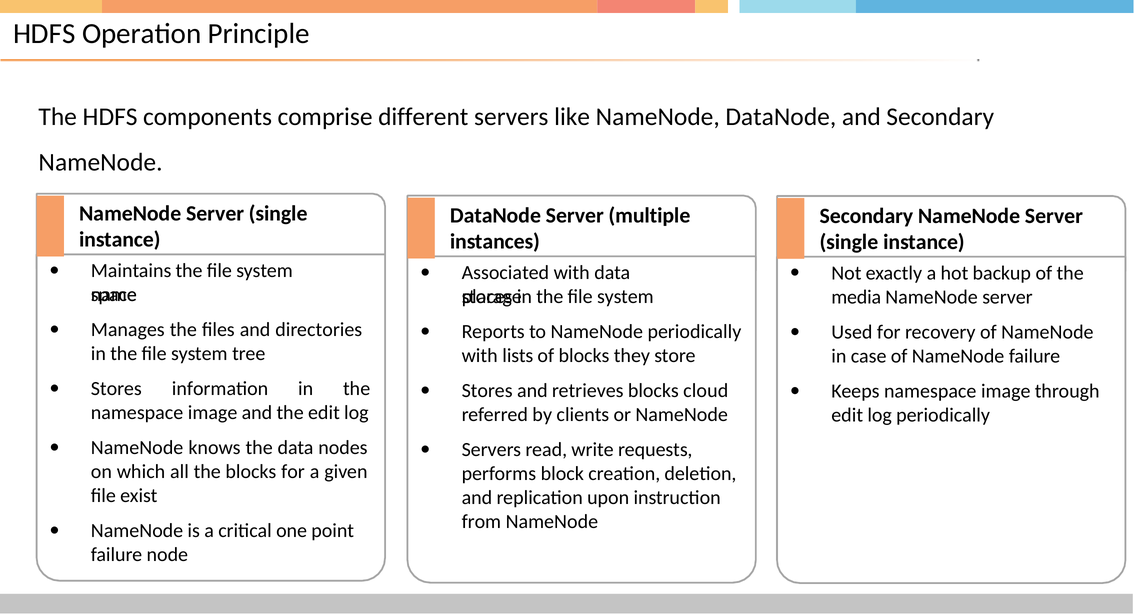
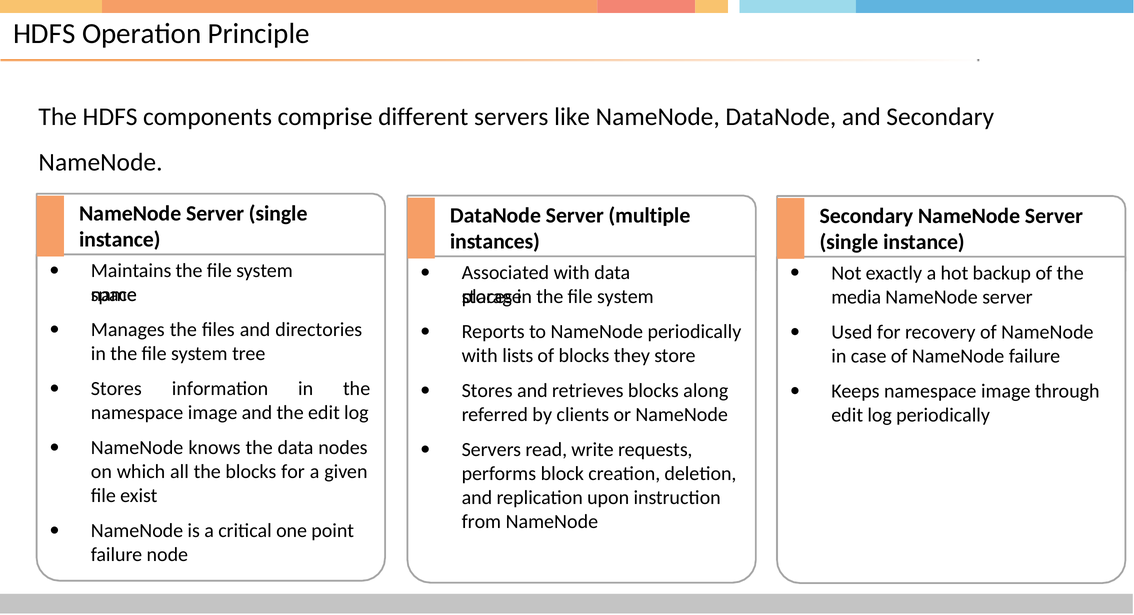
cloud: cloud -> along (706, 391)
